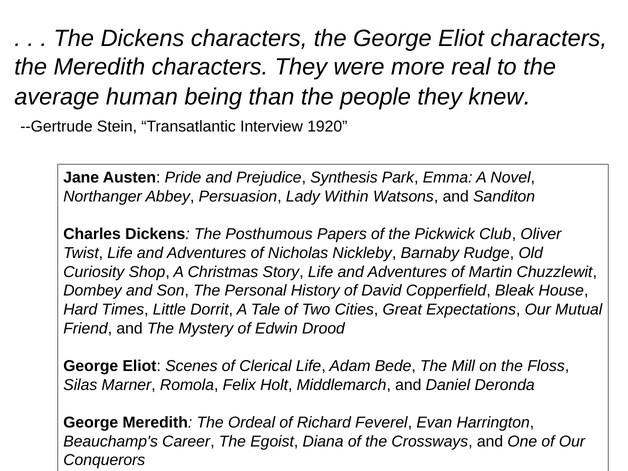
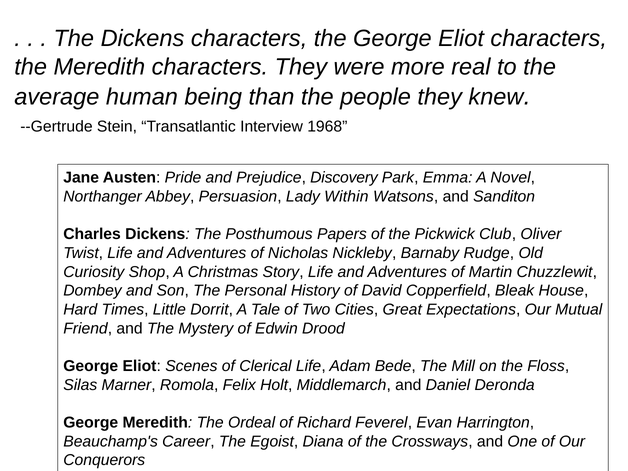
1920: 1920 -> 1968 (327, 126)
Synthesis: Synthesis -> Discovery (344, 178)
